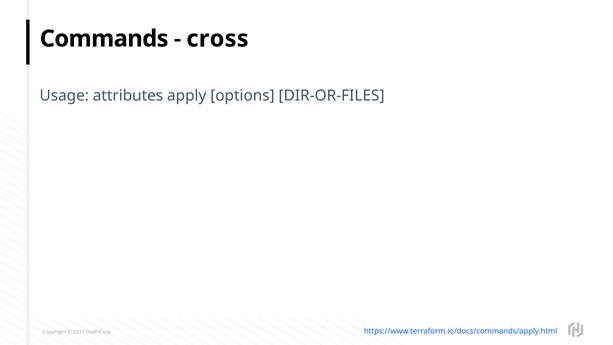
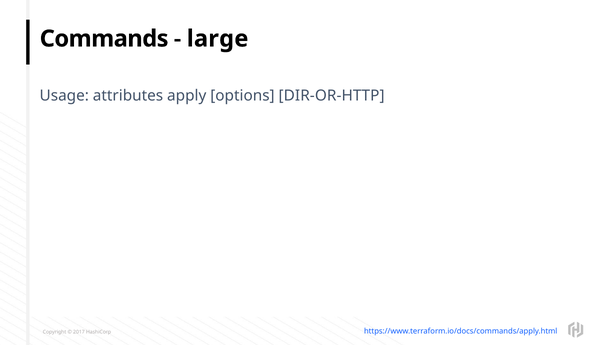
cross: cross -> large (218, 39)
DIR-OR-FILES: DIR-OR-FILES -> DIR-OR-HTTP (332, 95)
